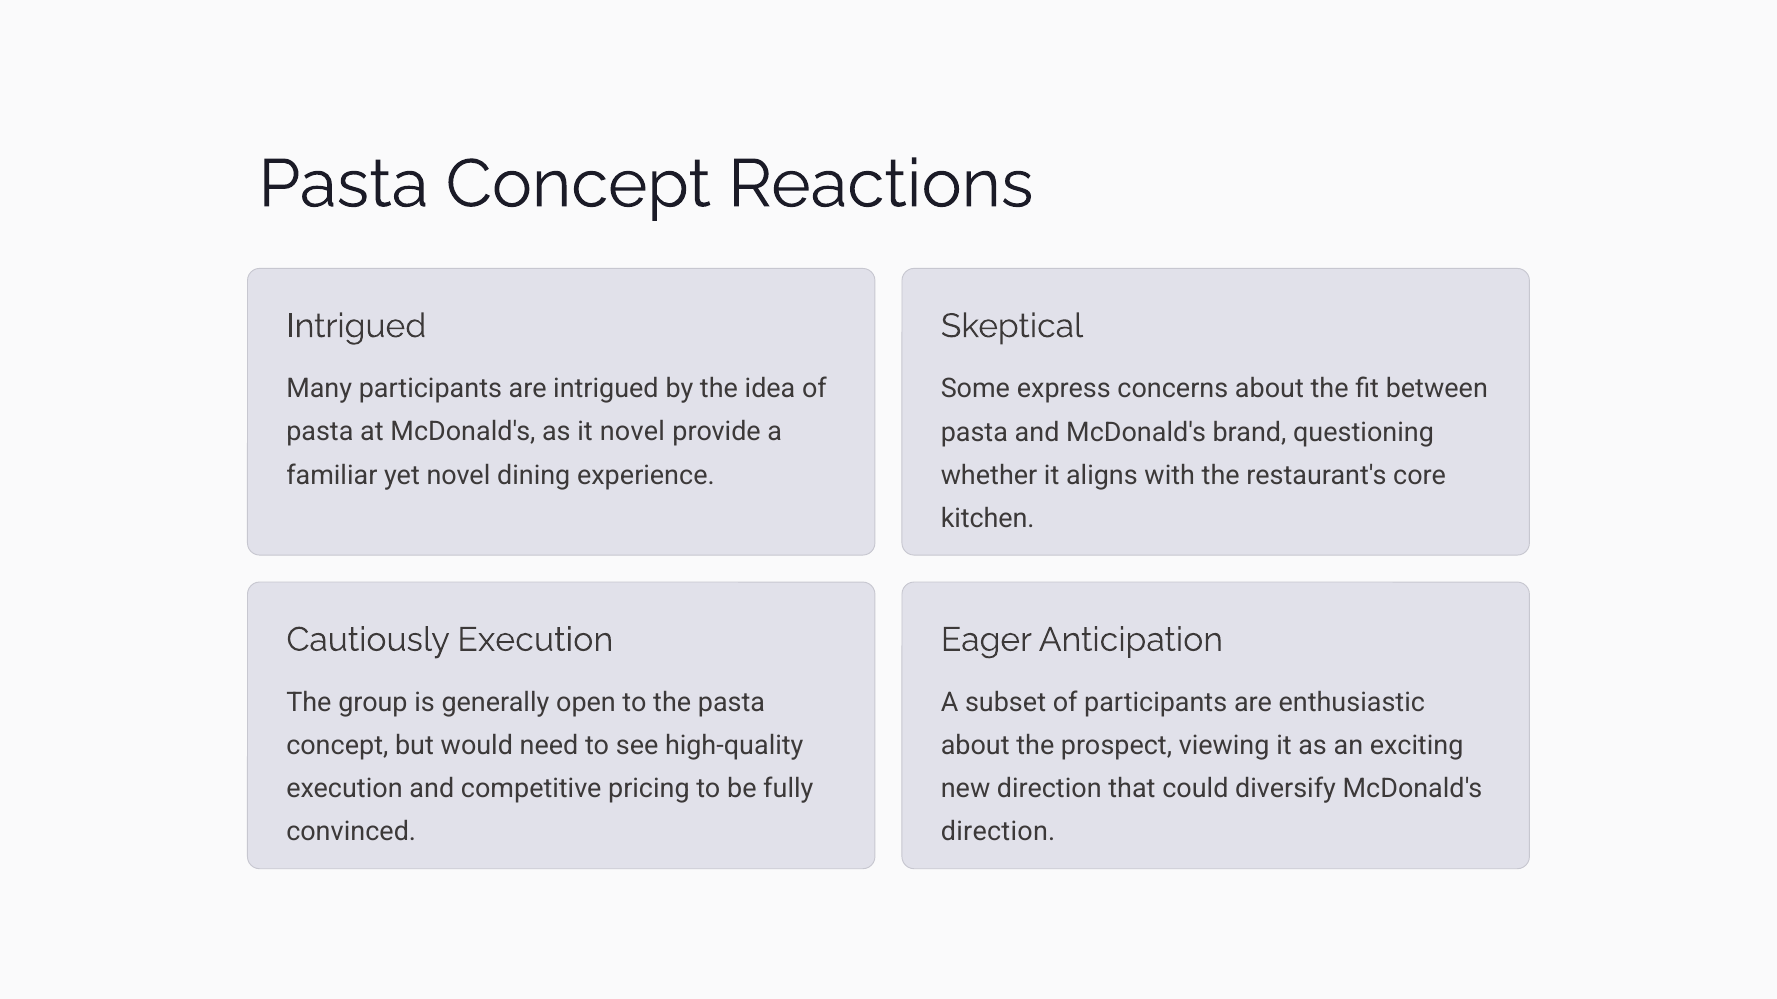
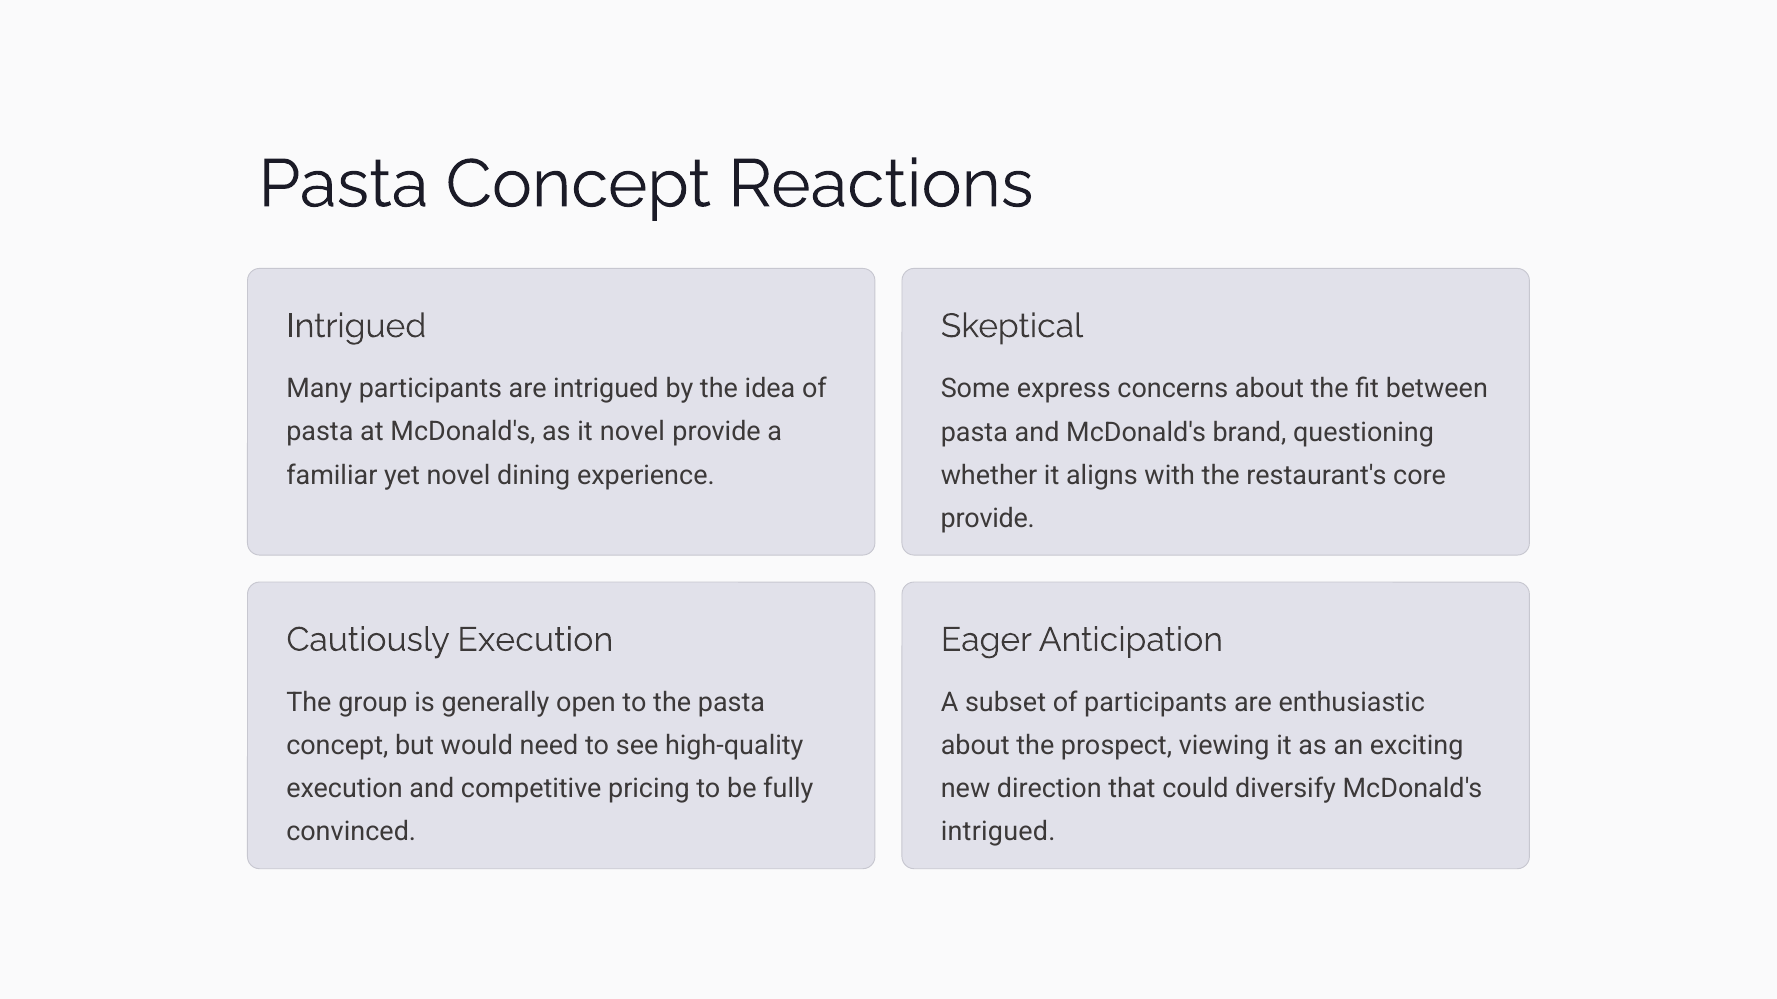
kitchen: kitchen -> provide (988, 519)
direction: direction -> intrigued (998, 833)
